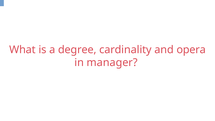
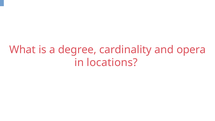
manager: manager -> locations (112, 63)
